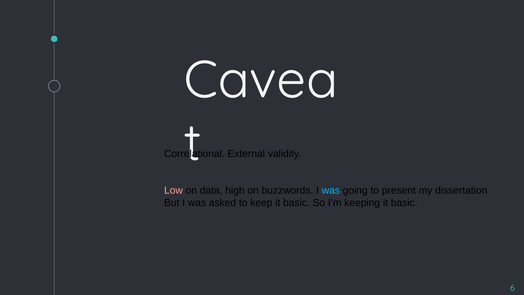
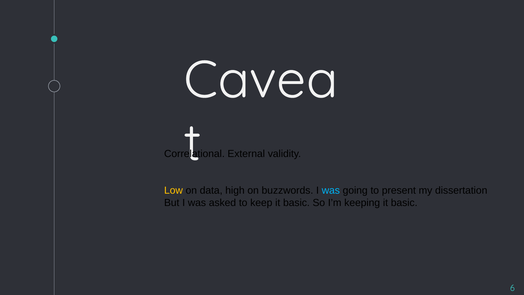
Low colour: pink -> yellow (173, 190)
